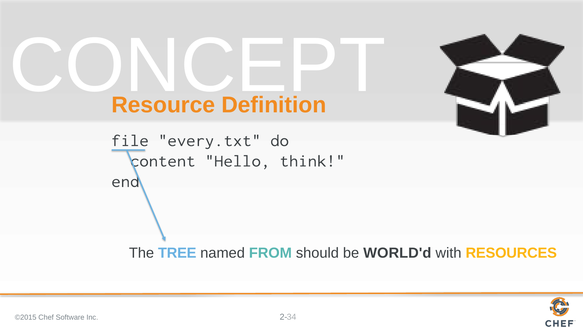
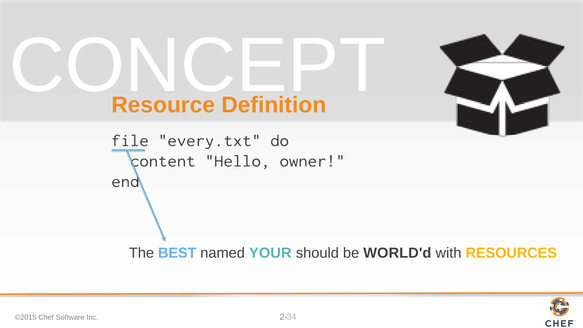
think: think -> owner (312, 161)
TREE: TREE -> BEST (177, 253)
FROM: FROM -> YOUR (270, 253)
